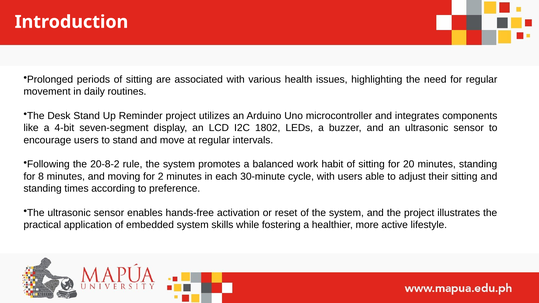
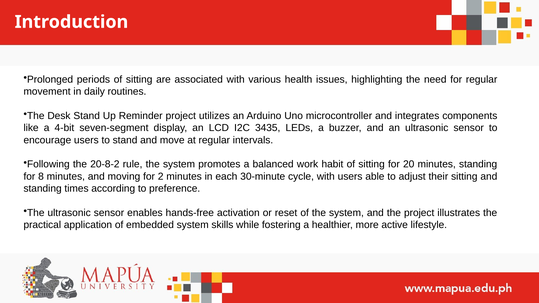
1802: 1802 -> 3435 (268, 128)
